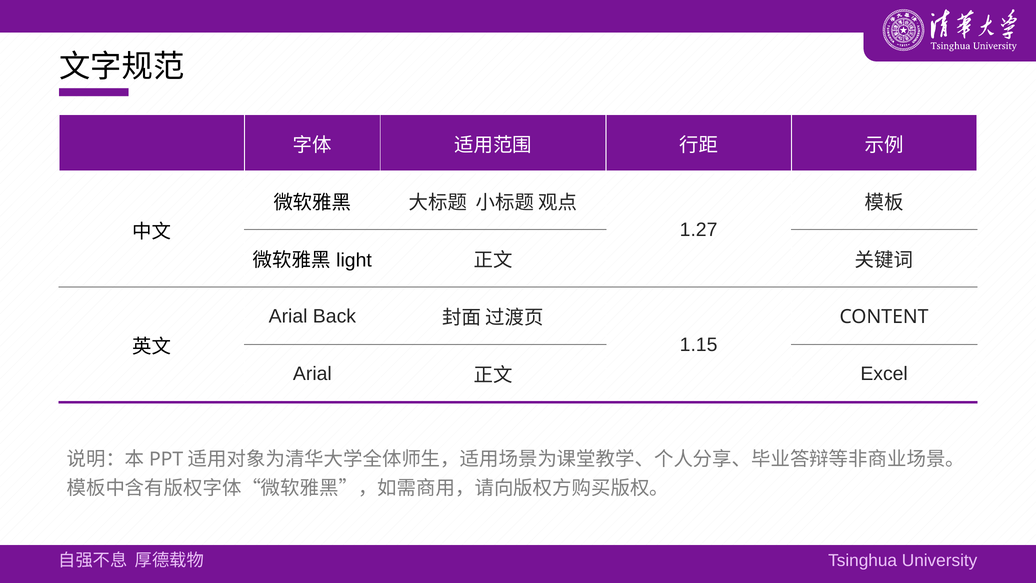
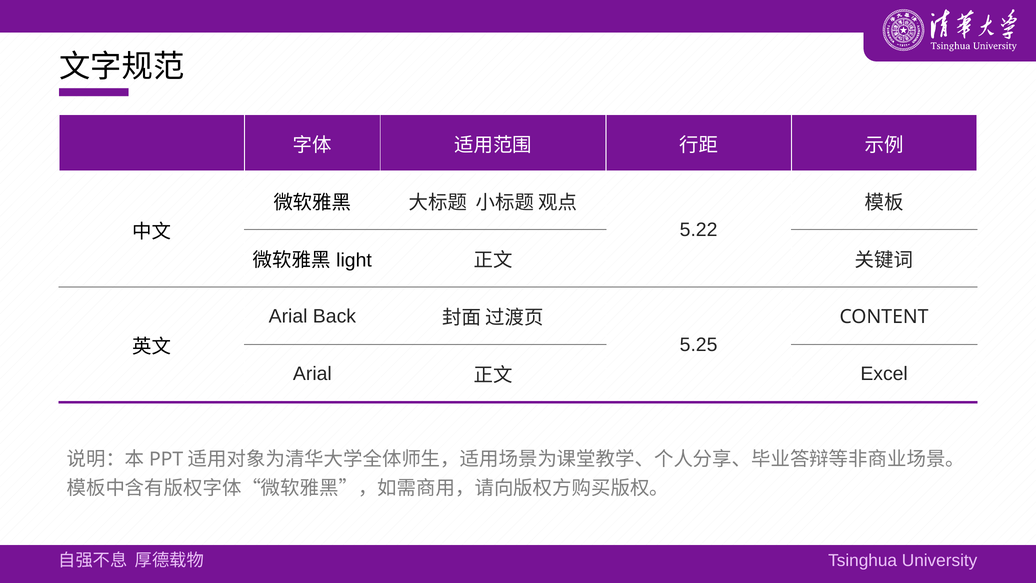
1.27: 1.27 -> 5.22 (699, 230)
1.15: 1.15 -> 5.25 (699, 345)
